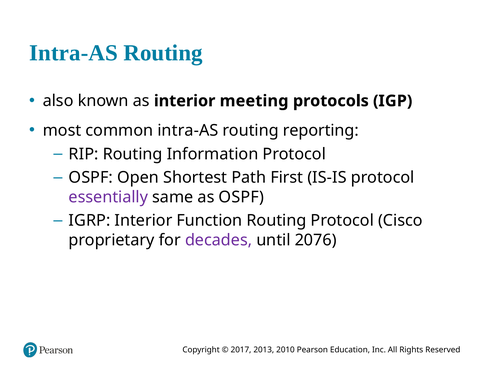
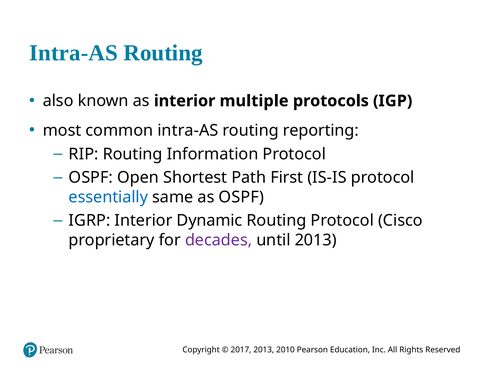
meeting: meeting -> multiple (254, 101)
essentially colour: purple -> blue (108, 197)
Function: Function -> Dynamic (209, 220)
until 2076: 2076 -> 2013 (316, 240)
